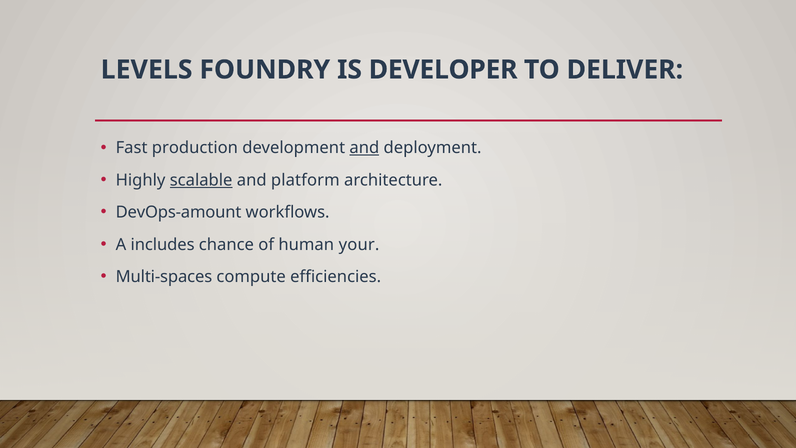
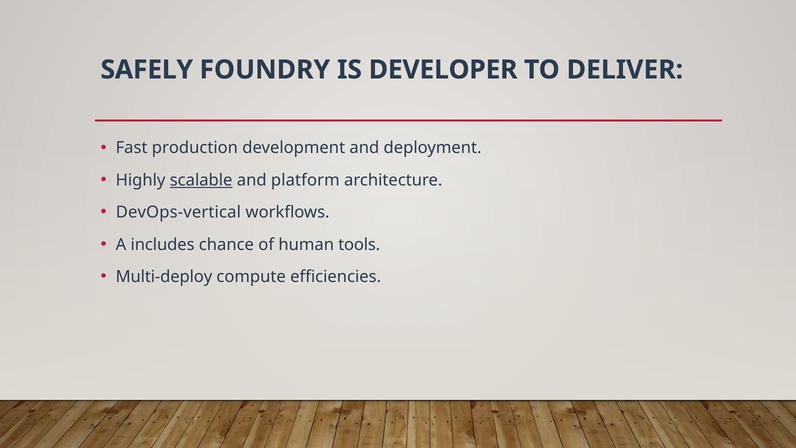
LEVELS: LEVELS -> SAFELY (147, 70)
and underline: present -> none (364, 148)
DevOps-amount: DevOps-amount -> DevOps-vertical (178, 212)
your: your -> tools (359, 244)
Multi-spaces: Multi-spaces -> Multi-deploy (164, 277)
